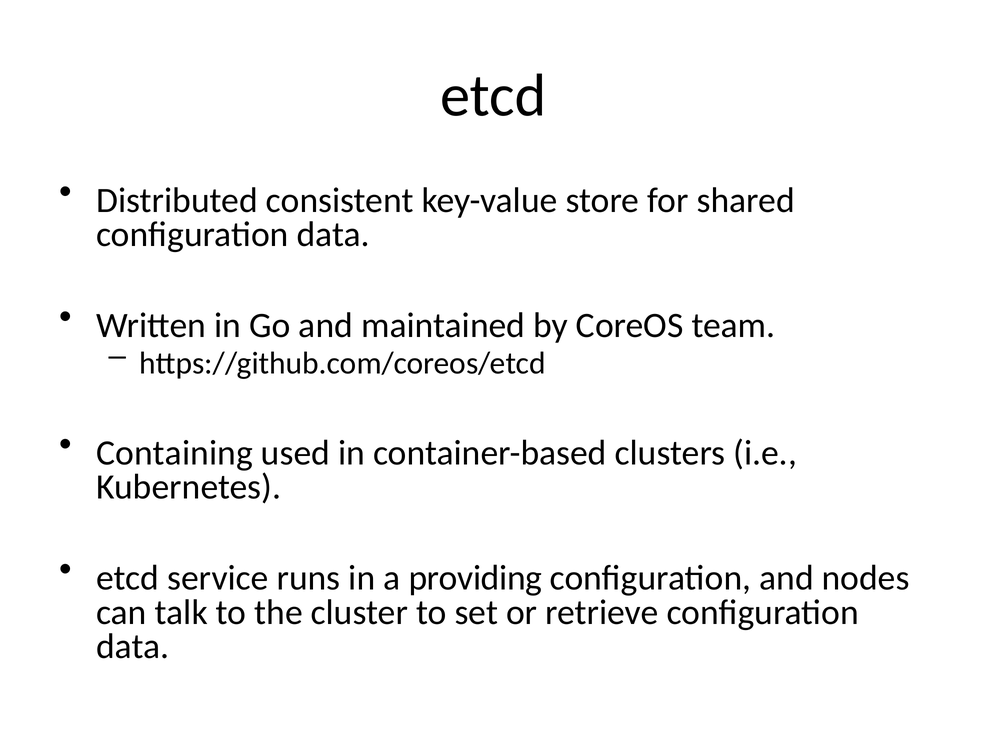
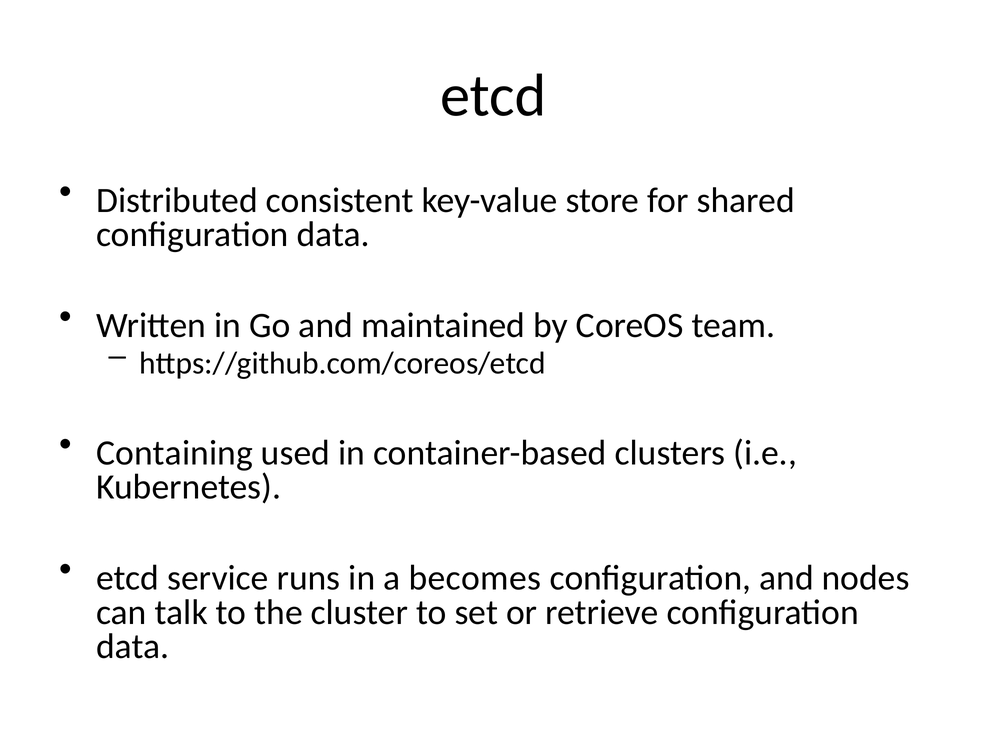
providing: providing -> becomes (475, 578)
